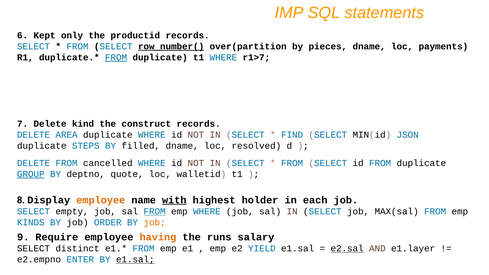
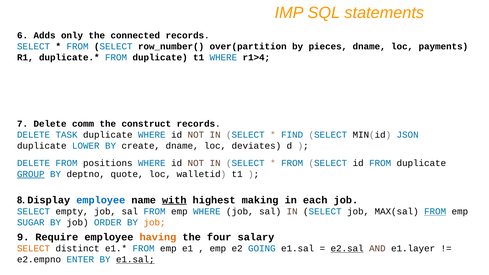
Kept: Kept -> Adds (45, 35)
productid: productid -> connected (135, 35)
row_number( underline: present -> none (171, 46)
FROM underline: present -> none (116, 57)
r1>7: r1>7 -> r1>4 (256, 57)
kind: kind -> comm (83, 124)
AREA: AREA -> TASK (67, 135)
STEPS: STEPS -> LOWER (86, 146)
filled: filled -> create (141, 146)
resolved: resolved -> deviates (256, 146)
cancelled: cancelled -> positions (108, 163)
employee colour: orange -> blue (101, 200)
holder: holder -> making (260, 200)
FROM underline: present -> none (155, 212)
FROM underline: none -> present (435, 212)
KINDS: KINDS -> SUGAR (31, 223)
runs: runs -> four (219, 237)
SELECT colour: black -> orange (34, 249)
YIELD: YIELD -> GOING (262, 249)
